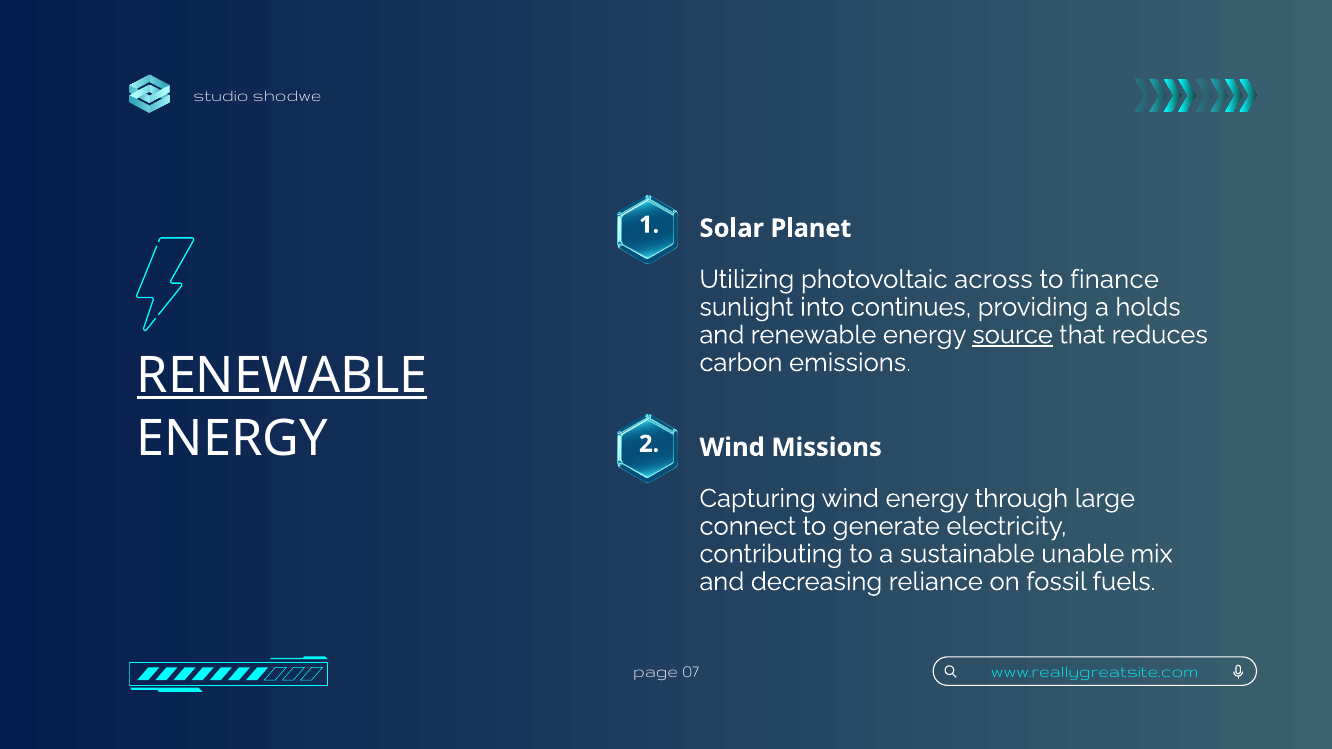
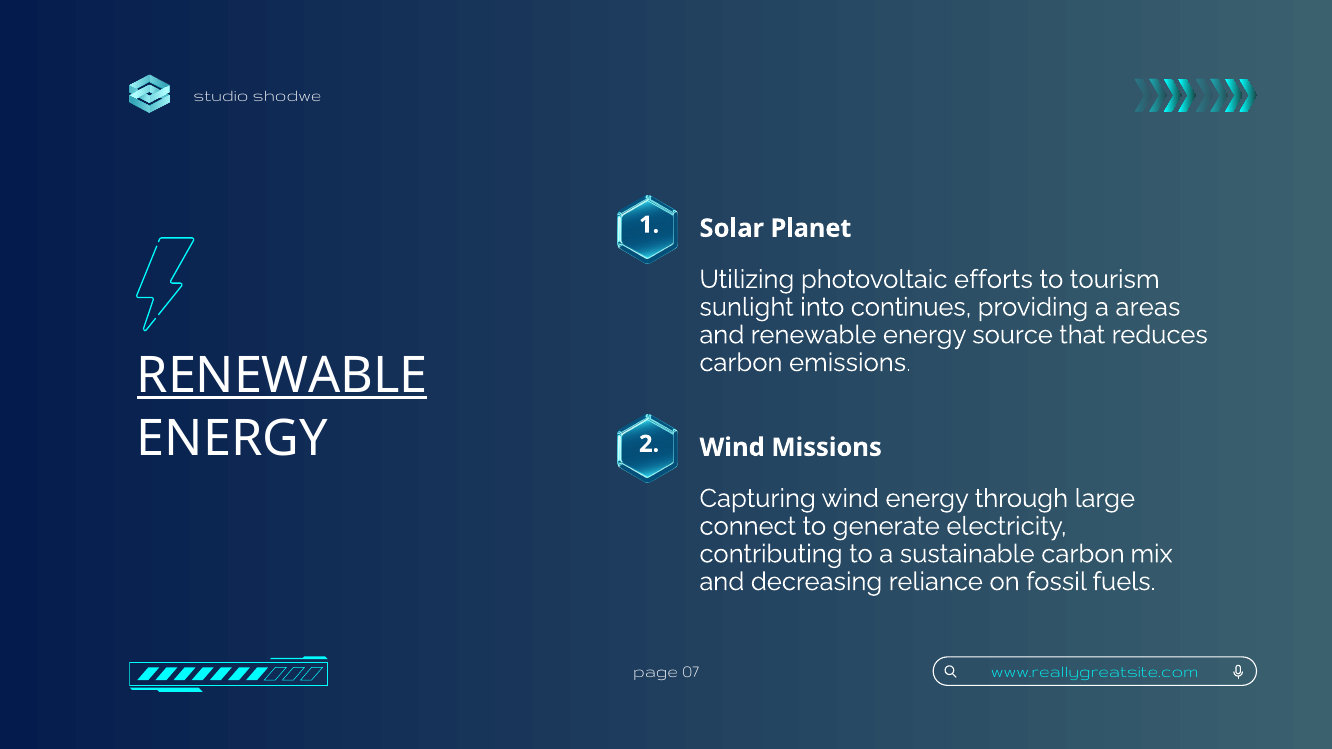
across: across -> efforts (993, 279)
finance: finance -> tourism (1115, 279)
holds: holds -> areas (1148, 307)
source underline: present -> none (1013, 335)
sustainable unable: unable -> carbon (1083, 554)
